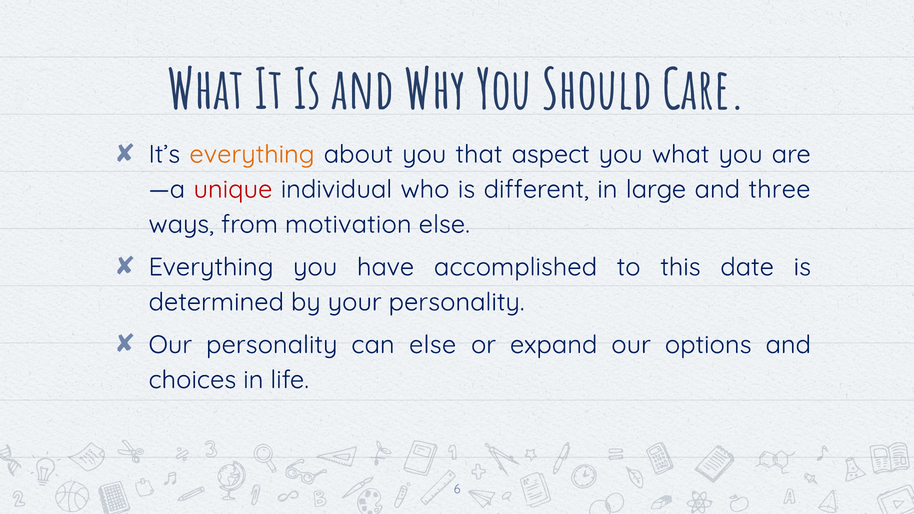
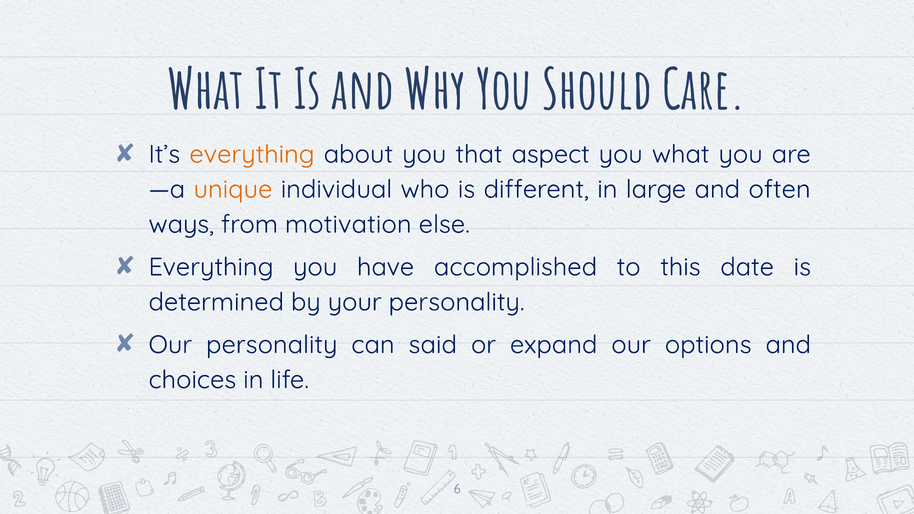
unique colour: red -> orange (233, 189)
three: three -> often (780, 189)
can else: else -> said (433, 345)
